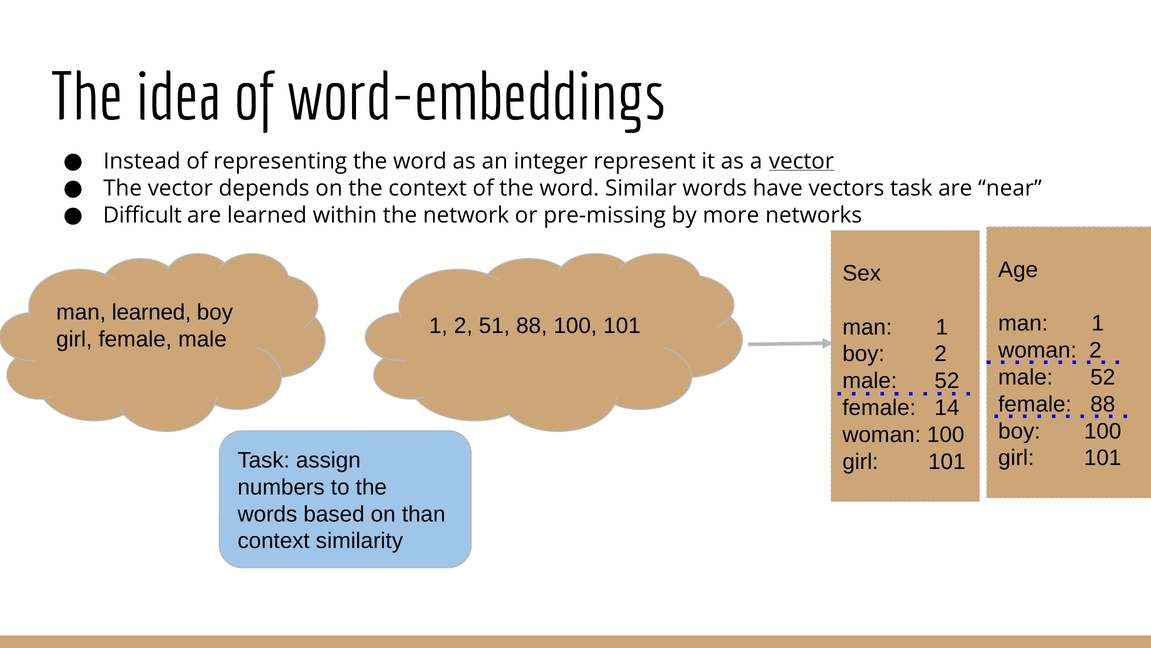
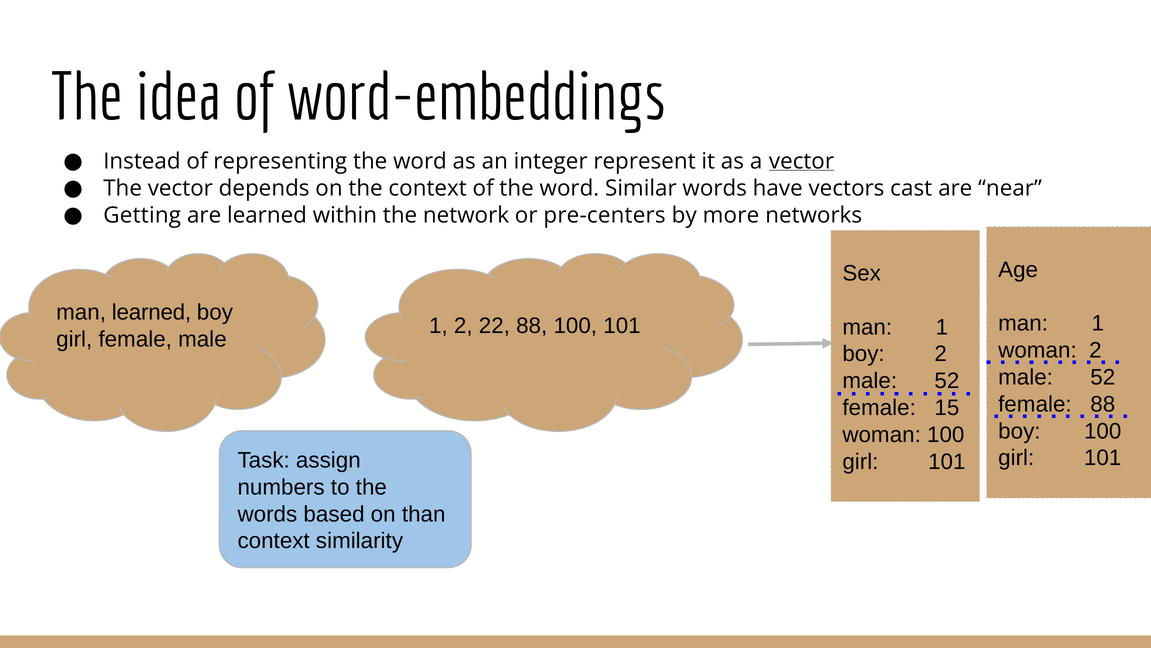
vectors task: task -> cast (911, 188)
Difficult: Difficult -> Getting (142, 215)
pre-missing: pre-missing -> pre-centers (605, 215)
51: 51 -> 22 (494, 326)
14: 14 -> 15 (947, 408)
